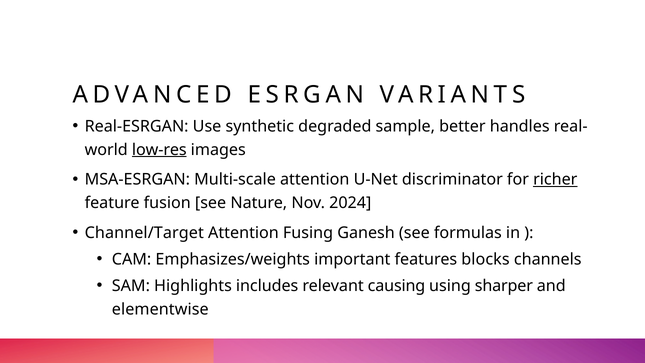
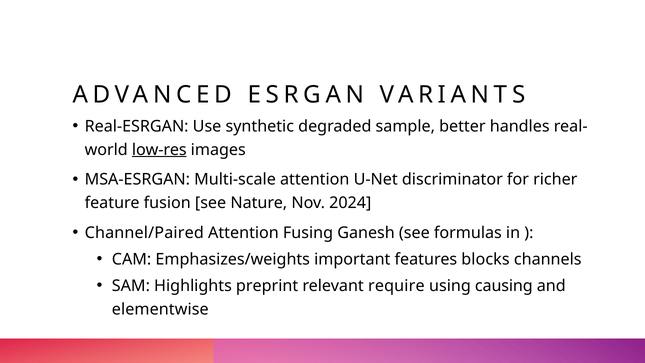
richer underline: present -> none (555, 180)
Channel/Target: Channel/Target -> Channel/Paired (144, 233)
includes: includes -> preprint (267, 286)
causing: causing -> require (396, 286)
sharper: sharper -> causing (504, 286)
